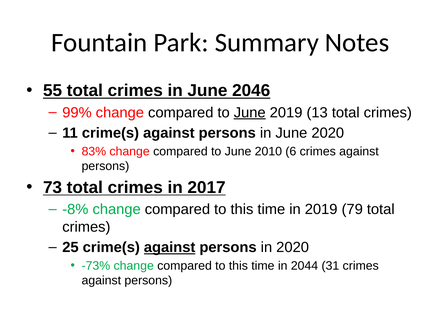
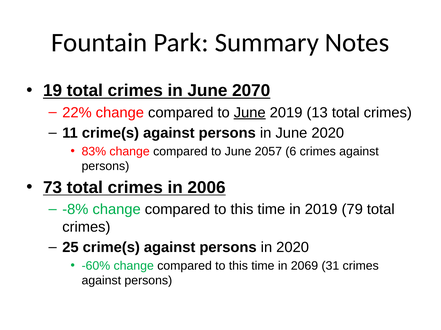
55: 55 -> 19 (53, 91)
2046: 2046 -> 2070 (251, 91)
99%: 99% -> 22% (77, 113)
2010: 2010 -> 2057 (268, 152)
2017: 2017 -> 2006 (207, 188)
against underline: present -> none (170, 248)
-73%: -73% -> -60% (96, 266)
2044: 2044 -> 2069 (304, 266)
